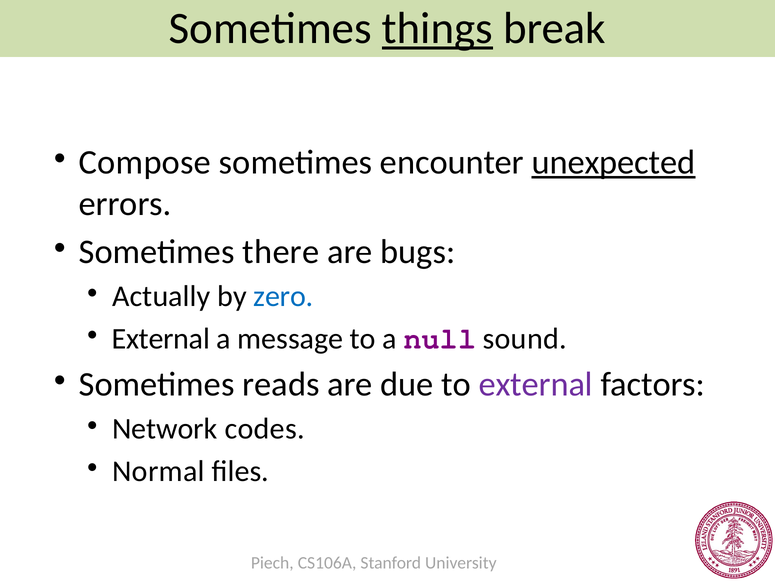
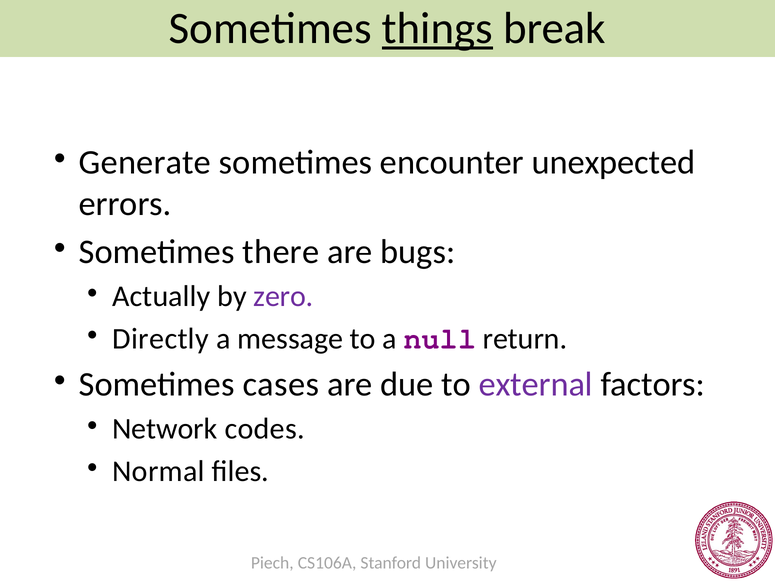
Compose: Compose -> Generate (145, 163)
unexpected underline: present -> none (613, 163)
zero colour: blue -> purple (283, 297)
External: External -> Directly (161, 339)
sound: sound -> return (525, 339)
reads: reads -> cases (281, 385)
